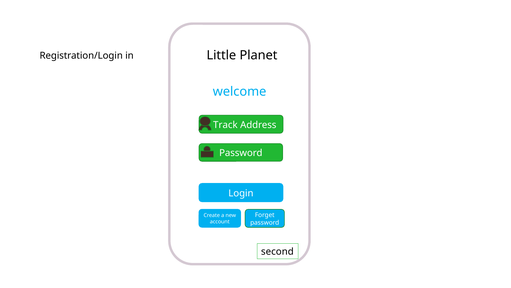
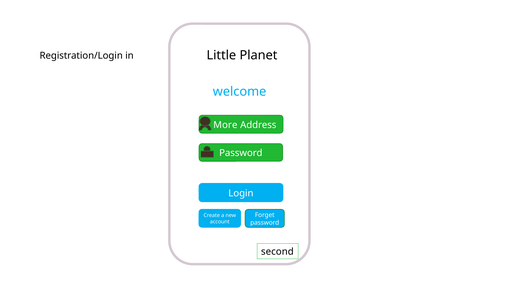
Track: Track -> More (225, 125)
